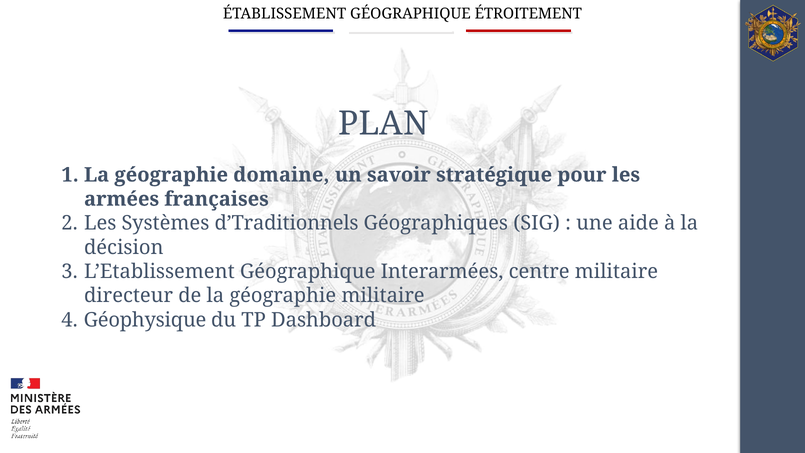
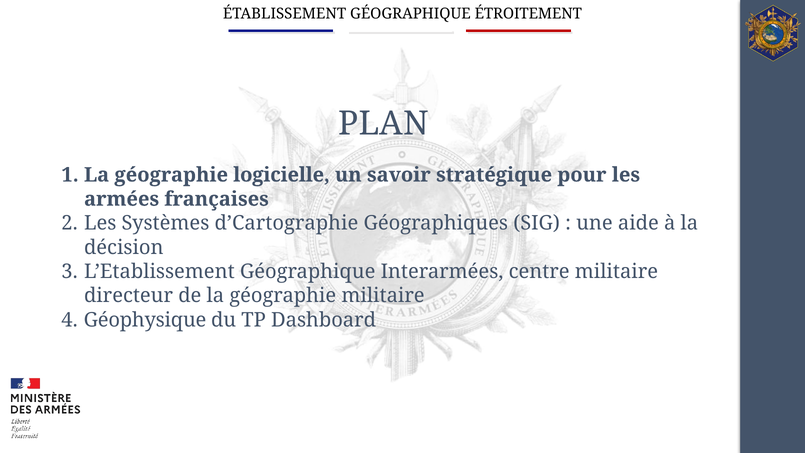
domaine: domaine -> logicielle (282, 175)
d’Traditionnels: d’Traditionnels -> d’Cartographie (286, 223)
